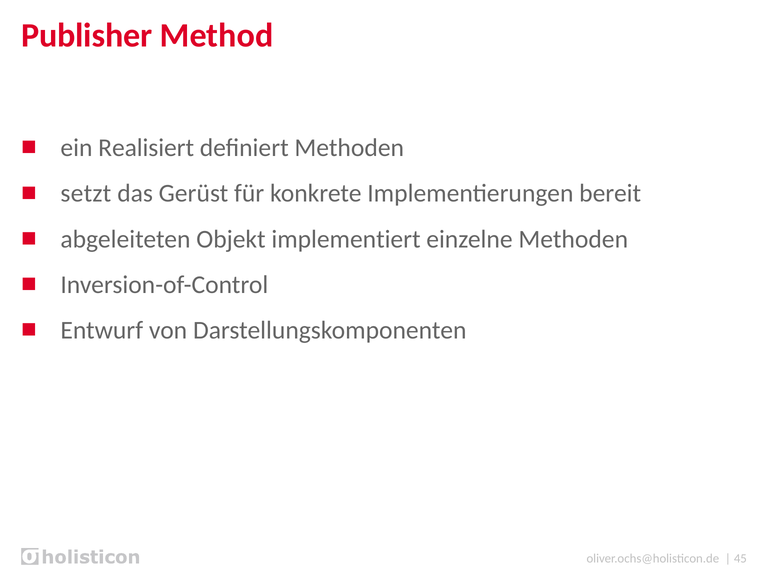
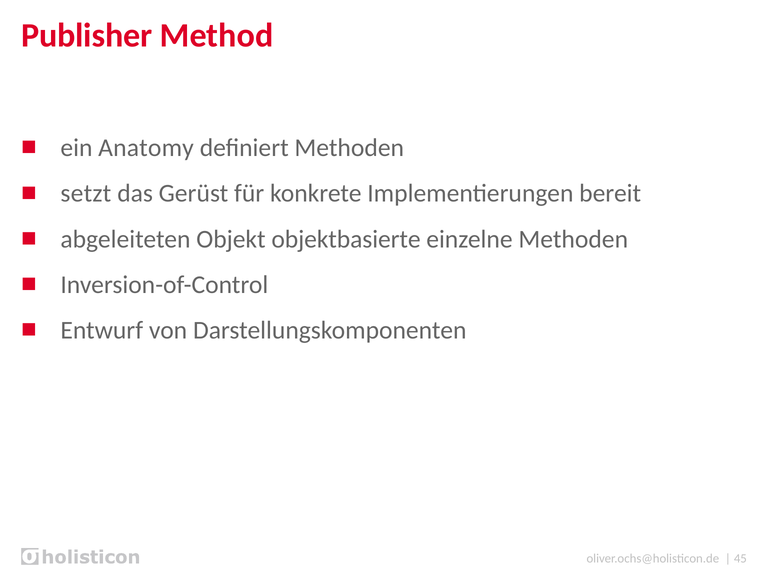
Realisiert: Realisiert -> Anatomy (146, 148)
implementiert: implementiert -> objektbasierte (346, 239)
